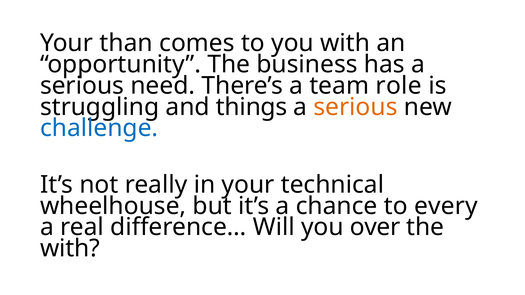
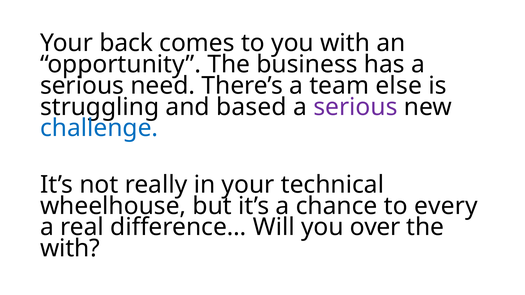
than: than -> back (126, 43)
role: role -> else (399, 86)
things: things -> based (251, 107)
serious colour: orange -> purple (355, 107)
